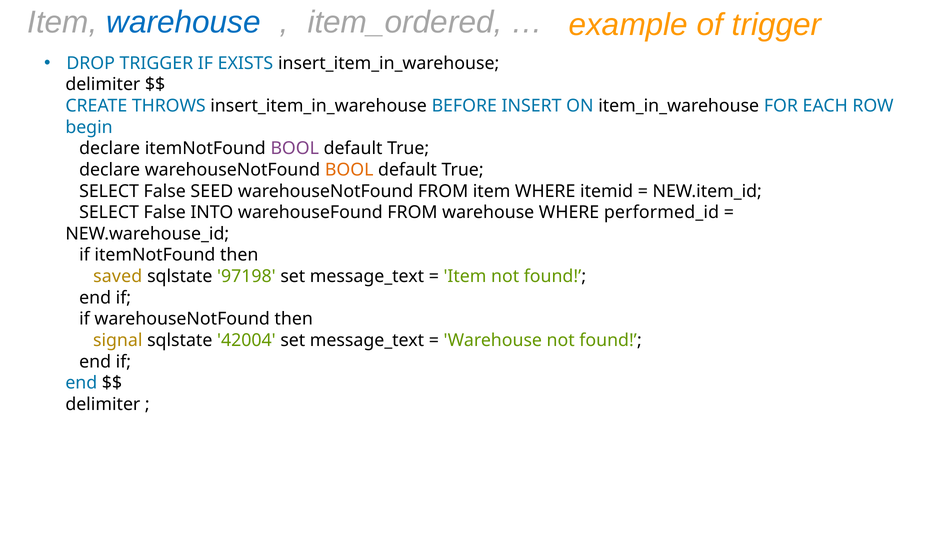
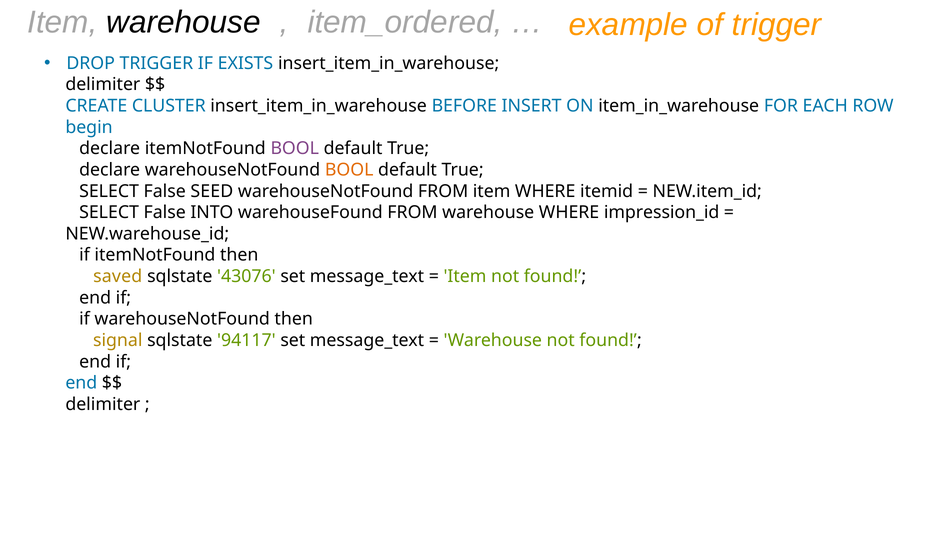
warehouse colour: blue -> black (184, 23)
THROWS: THROWS -> CLUSTER (169, 106)
performed_id: performed_id -> impression_id (662, 212)
97198: 97198 -> 43076 (246, 276)
42004: 42004 -> 94117 (246, 340)
